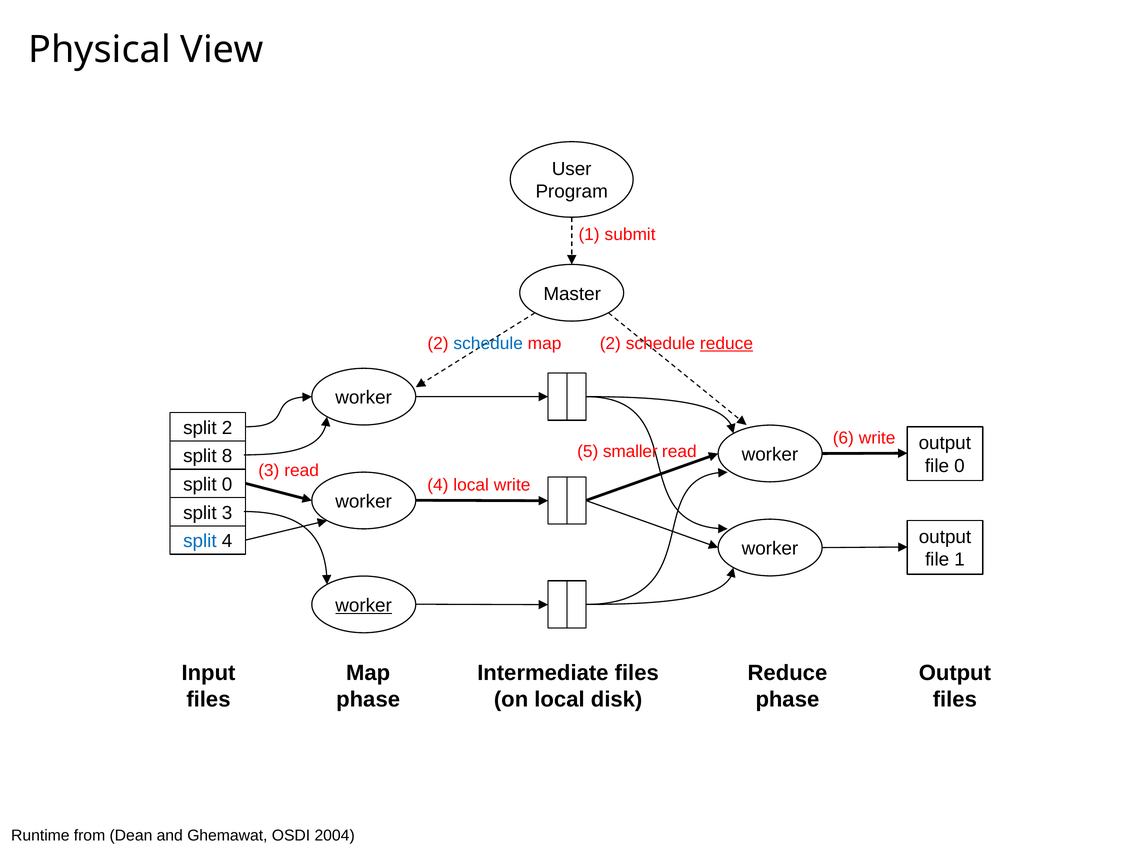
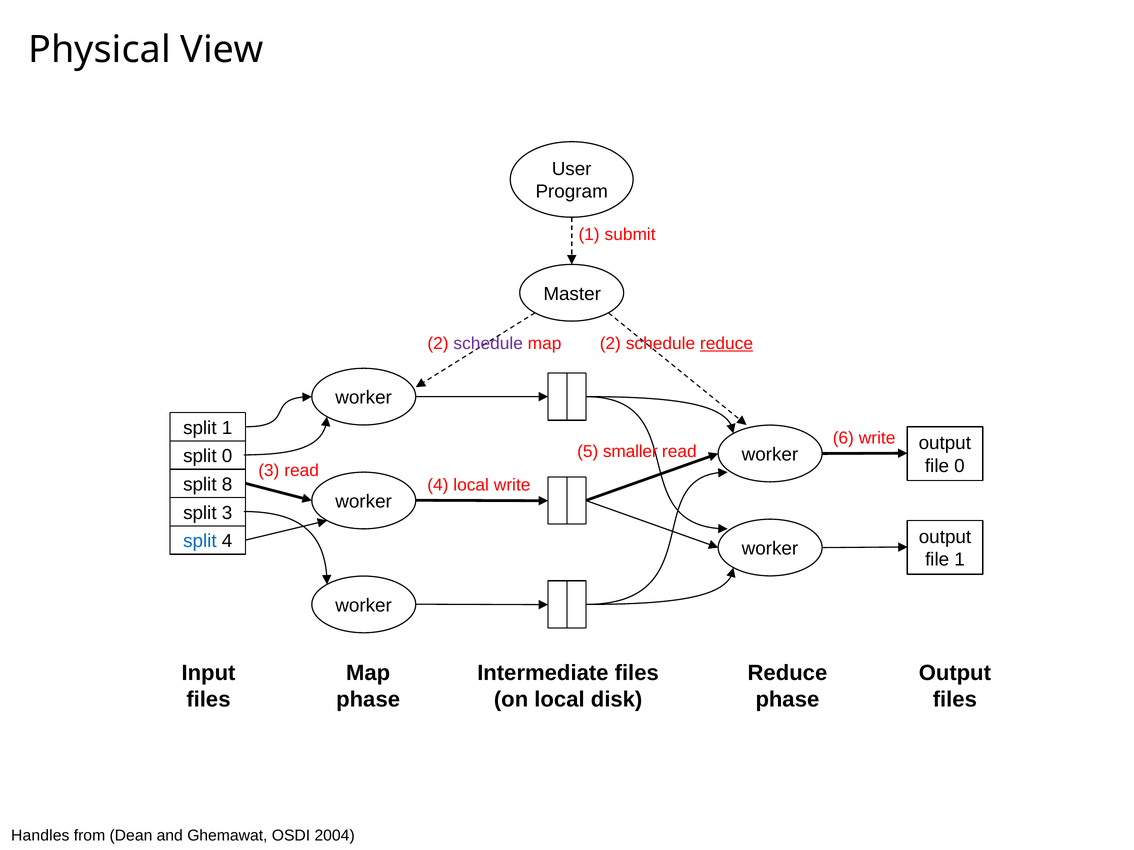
schedule colour: blue -> purple (488, 344)
split 2: 2 -> 1 (227, 428)
split 8: 8 -> 0 (227, 456)
split 0: 0 -> 8 (227, 485)
worker underline: present -> none (364, 606)
Runtime: Runtime -> Handles (40, 836)
